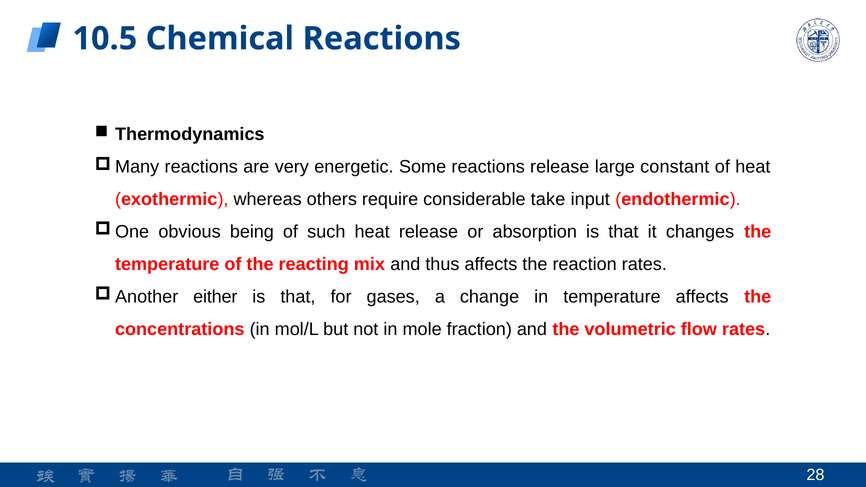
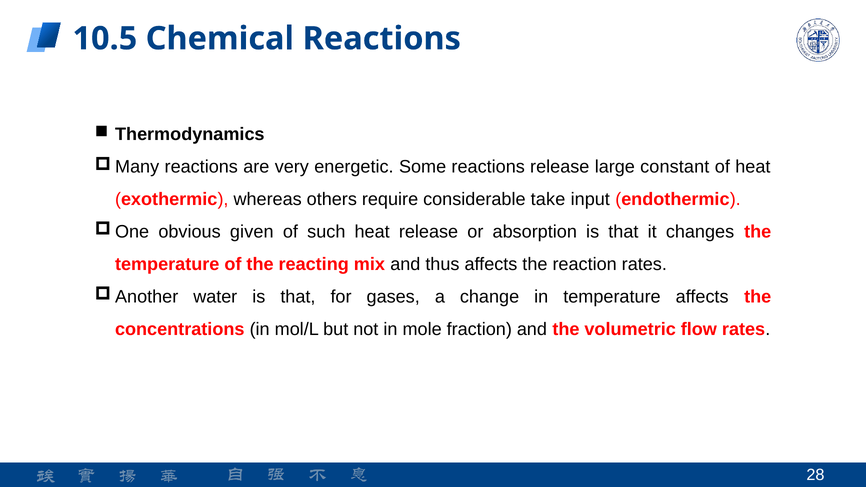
being: being -> given (252, 232)
either: either -> water (215, 297)
